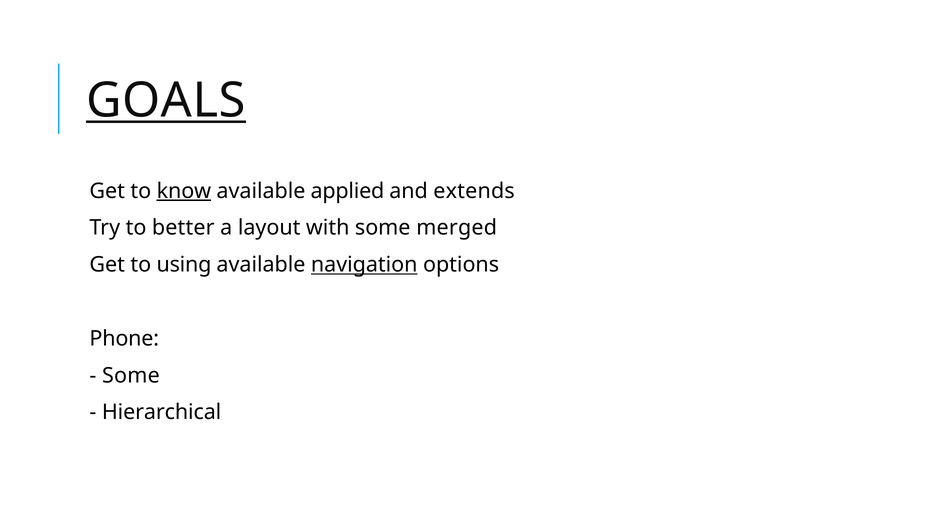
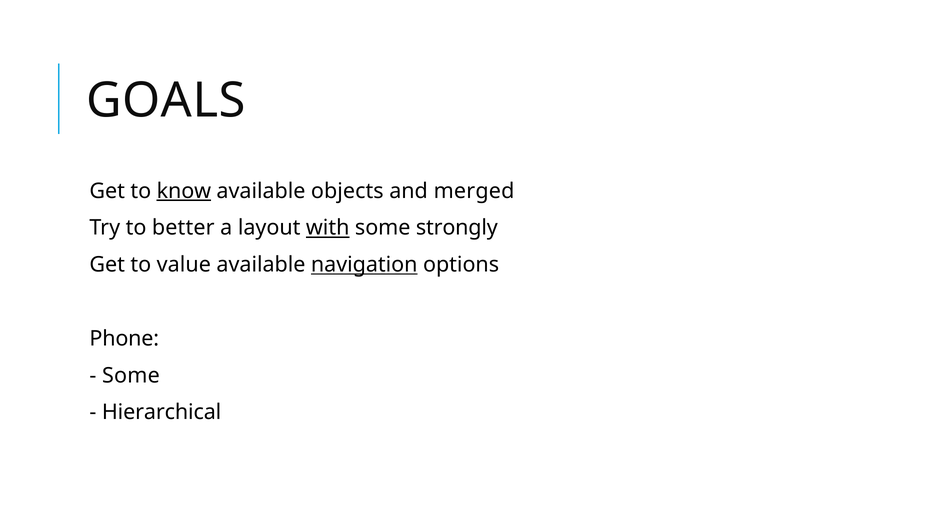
GOALS underline: present -> none (166, 101)
applied: applied -> objects (347, 191)
extends: extends -> merged (474, 191)
with underline: none -> present (328, 228)
merged: merged -> strongly (457, 228)
using: using -> value (184, 265)
